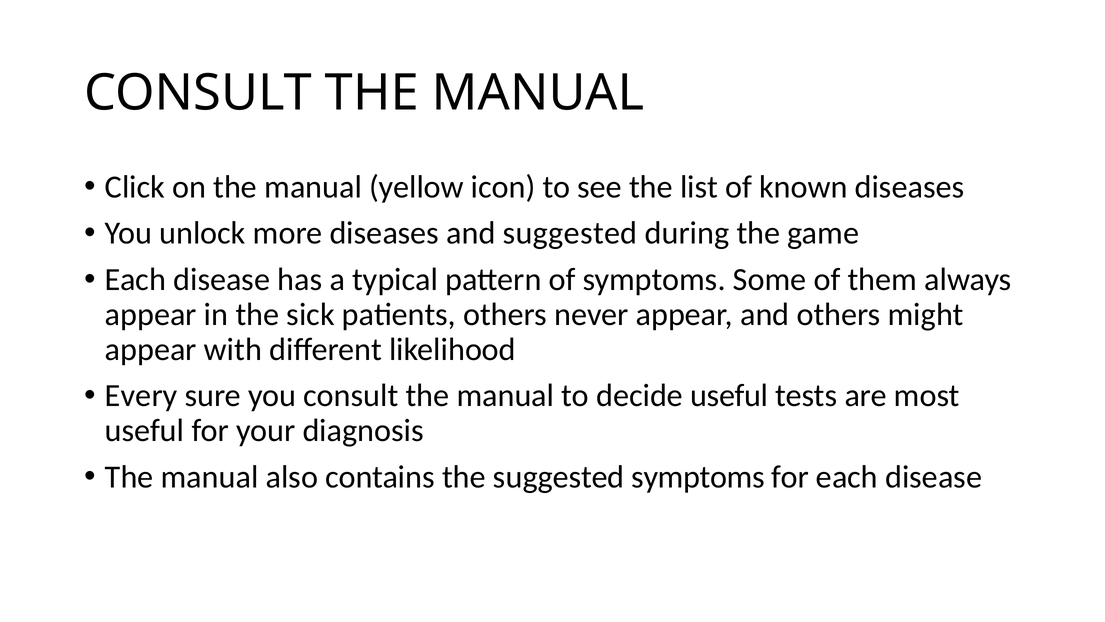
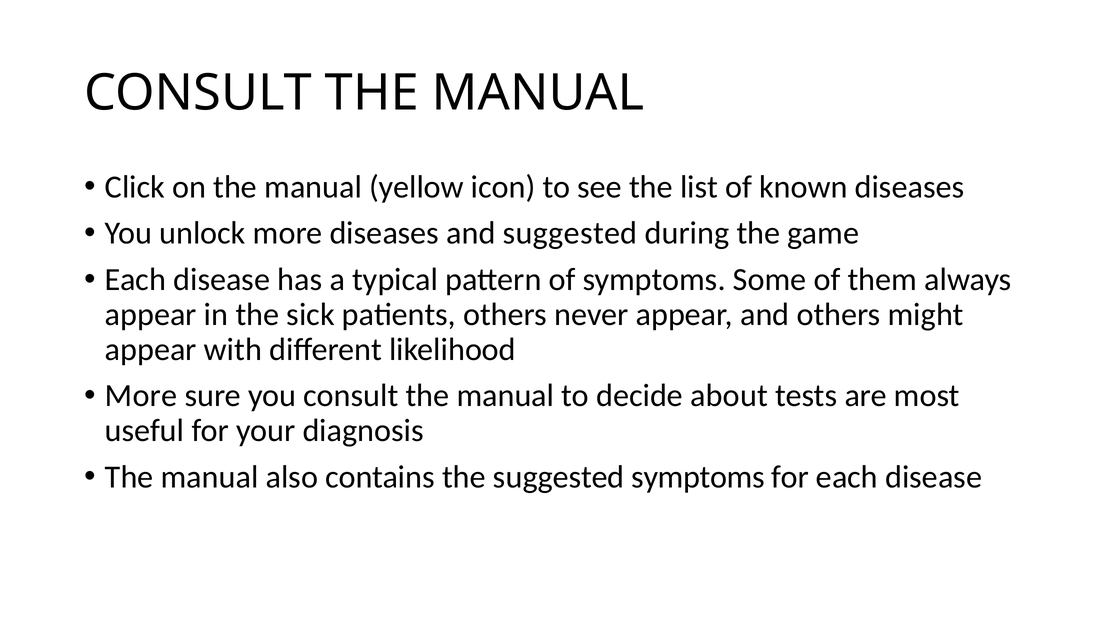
Every: Every -> More (141, 395)
decide useful: useful -> about (729, 395)
